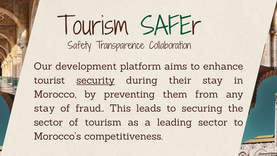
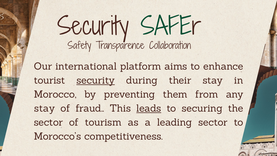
Tourism: Tourism -> Security (93, 27)
development: development -> international (86, 66)
leads underline: none -> present (149, 108)
